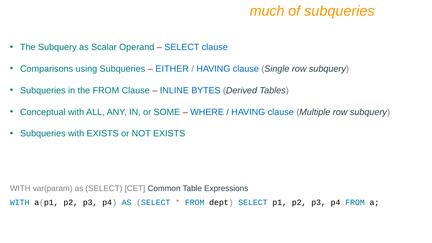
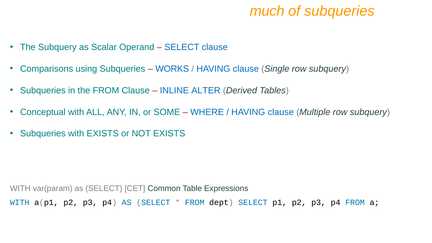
EITHER: EITHER -> WORKS (172, 69)
BYTES: BYTES -> ALTER (206, 90)
